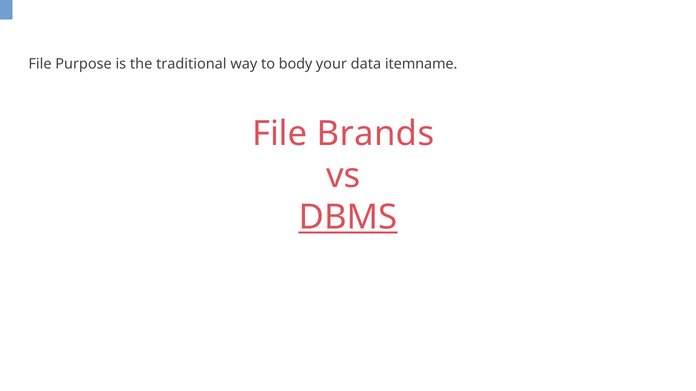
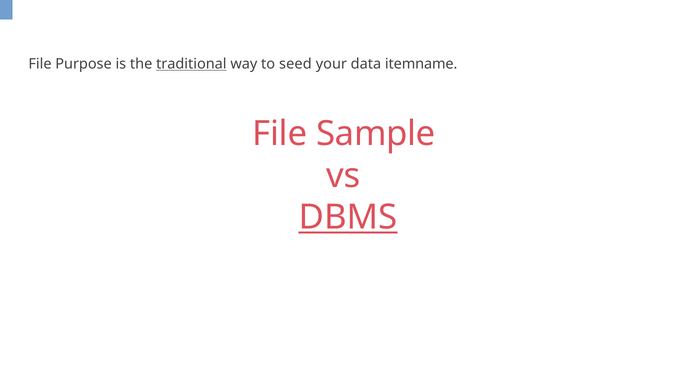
traditional underline: none -> present (191, 64)
body: body -> seed (295, 64)
Brands: Brands -> Sample (376, 134)
